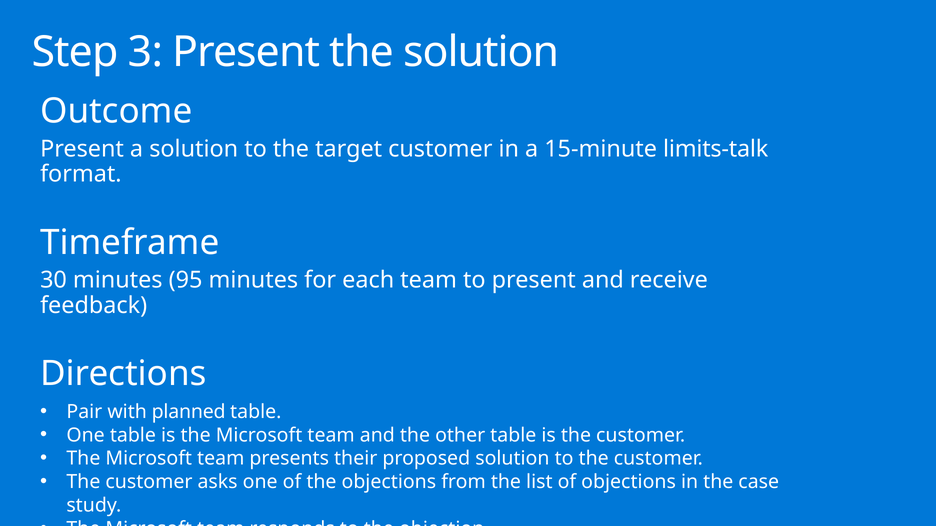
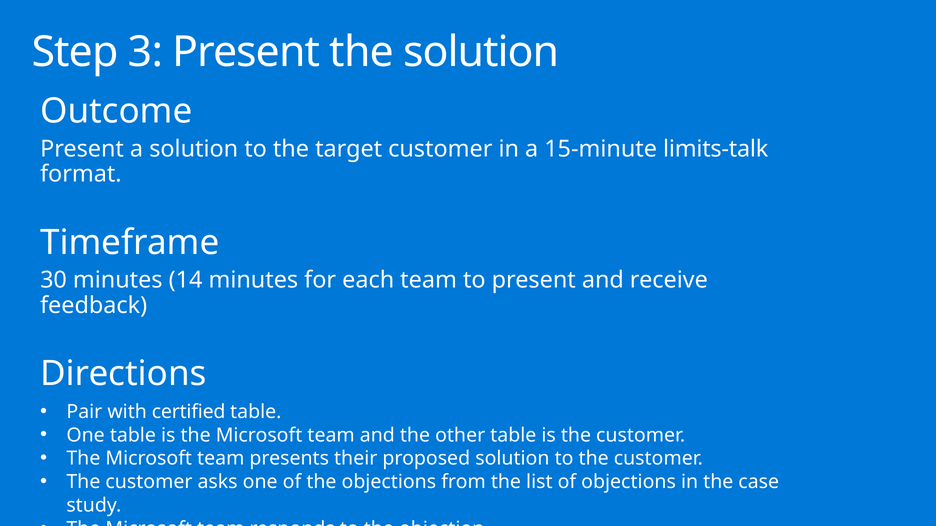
95: 95 -> 14 (186, 280)
planned: planned -> certified (189, 412)
